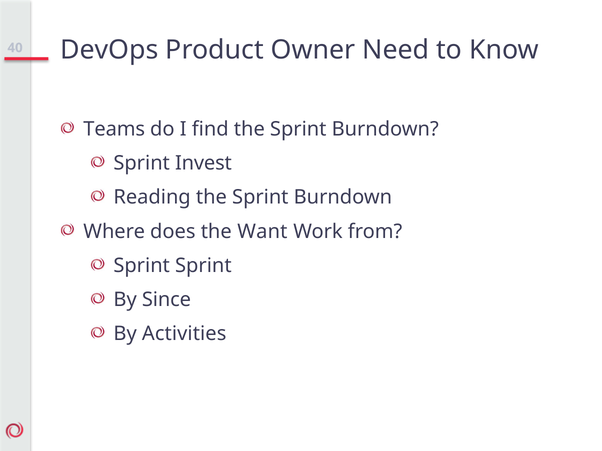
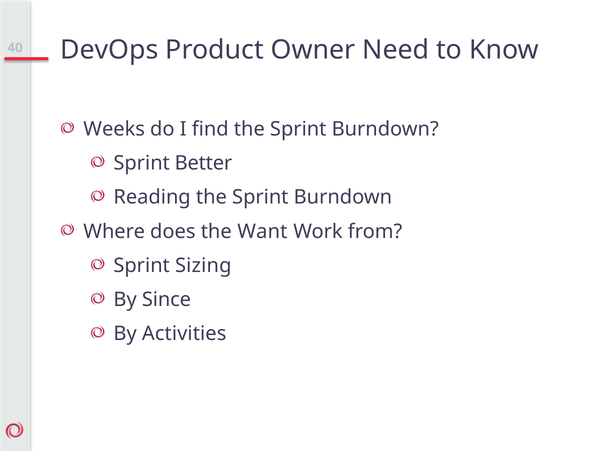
Teams: Teams -> Weeks (114, 129)
Invest: Invest -> Better (203, 163)
Sprint Sprint: Sprint -> Sizing (203, 266)
